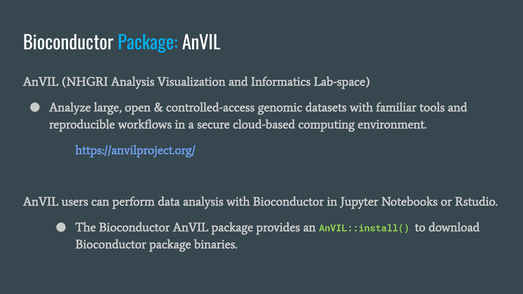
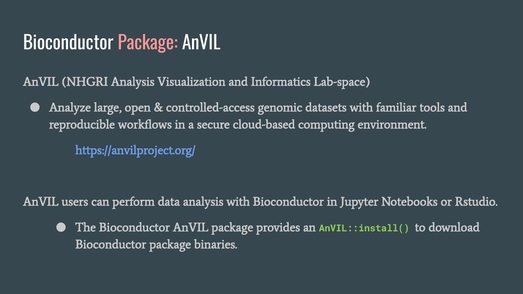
Package colour: light blue -> pink (148, 43)
